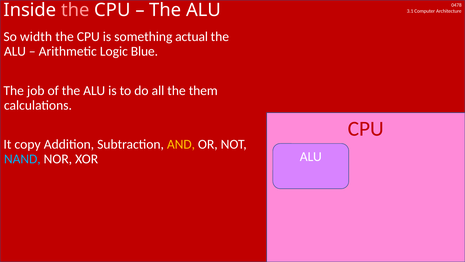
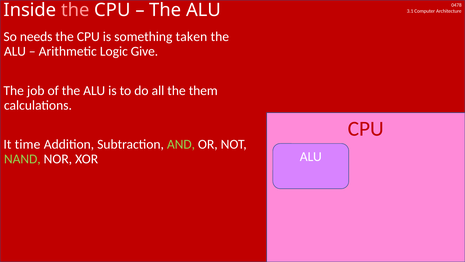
width: width -> needs (36, 37)
actual: actual -> taken (191, 37)
Blue: Blue -> Give (144, 51)
copy: copy -> time (28, 144)
AND colour: yellow -> light green (181, 144)
NAND colour: light blue -> light green (22, 159)
